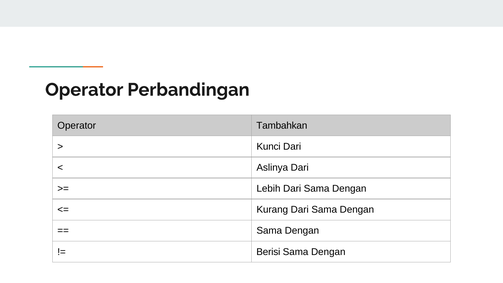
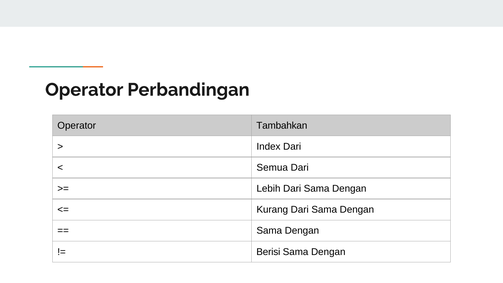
Kunci: Kunci -> Index (268, 147)
Aslinya: Aslinya -> Semua (272, 168)
